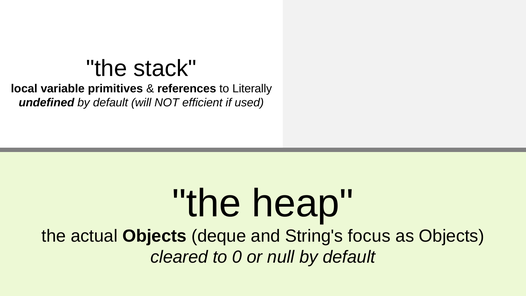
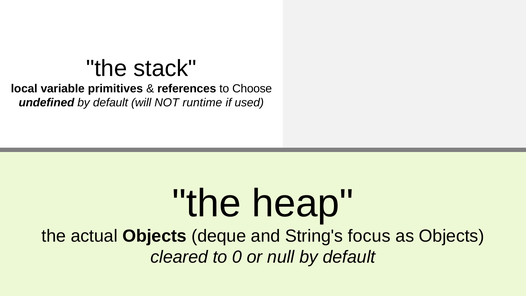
Literally: Literally -> Choose (252, 89)
efficient: efficient -> runtime (202, 103)
